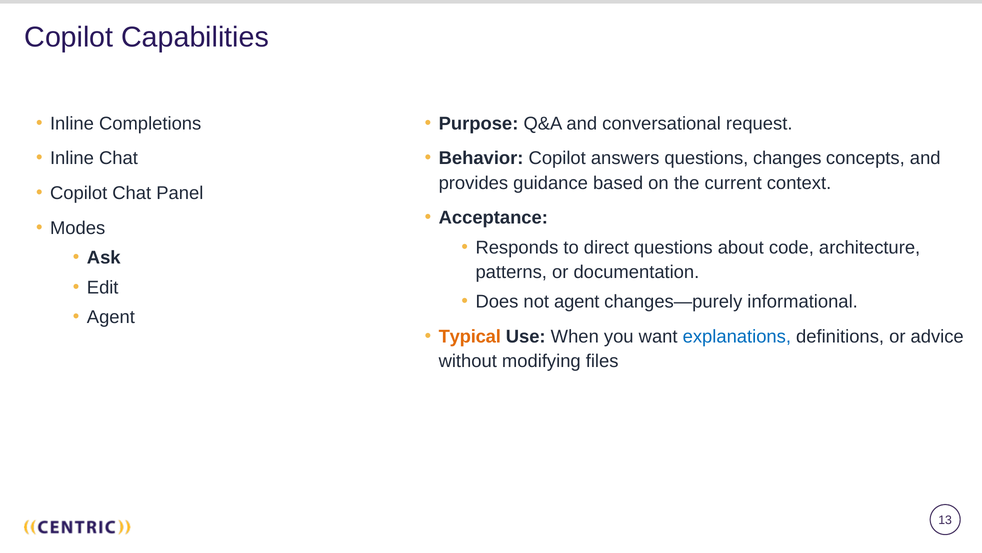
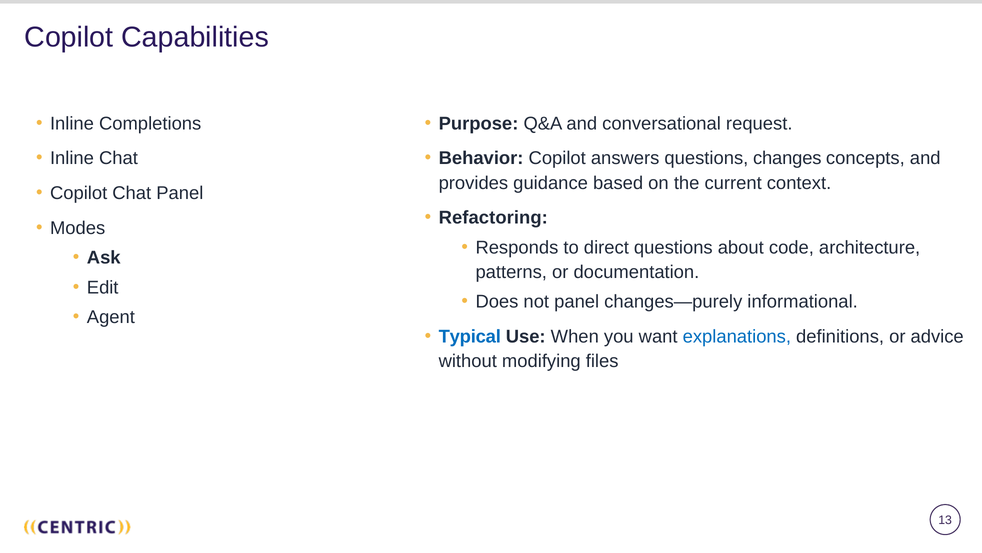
Acceptance: Acceptance -> Refactoring (493, 218)
not agent: agent -> panel (577, 301)
Typical colour: orange -> blue (470, 336)
